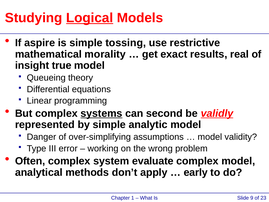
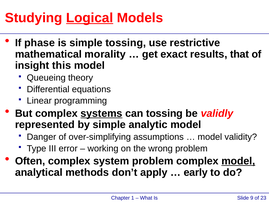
aspire: aspire -> phase (40, 43)
real: real -> that (240, 54)
true: true -> this (62, 65)
can second: second -> tossing (164, 113)
validly underline: present -> none (217, 113)
system evaluate: evaluate -> problem (153, 161)
model underline: none -> present (238, 161)
